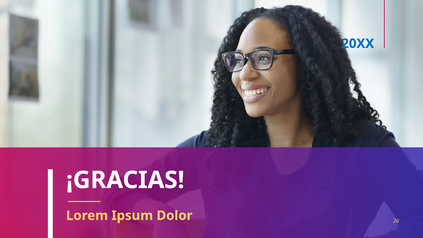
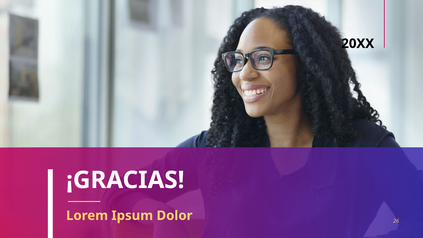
20XX colour: blue -> black (358, 44)
